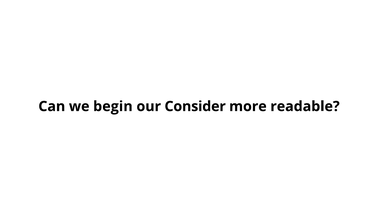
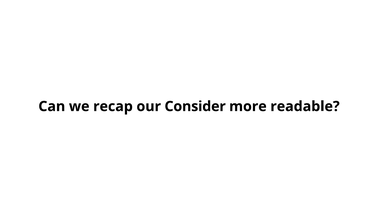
begin: begin -> recap (113, 106)
